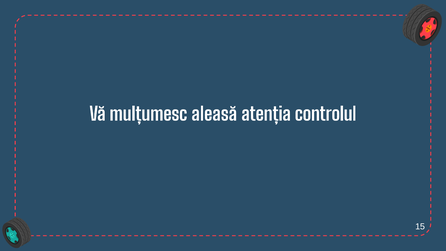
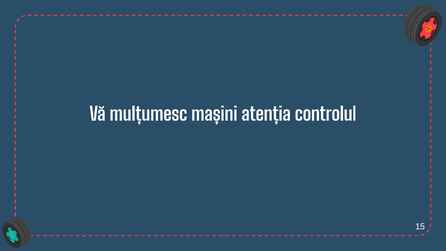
aleasă: aleasă -> mașini (214, 114)
